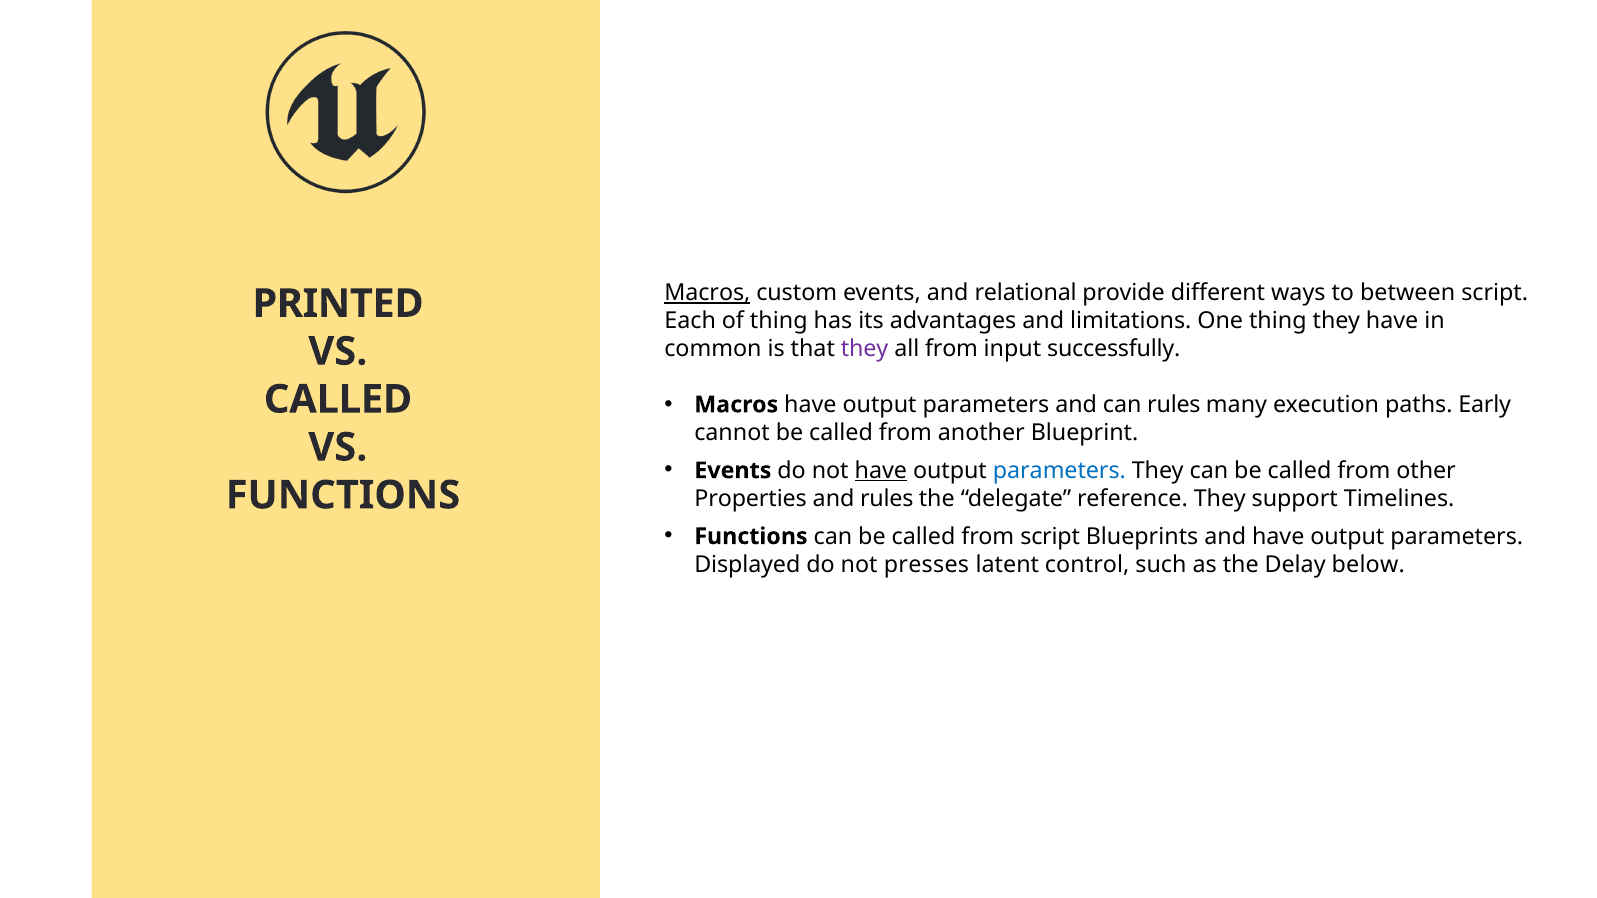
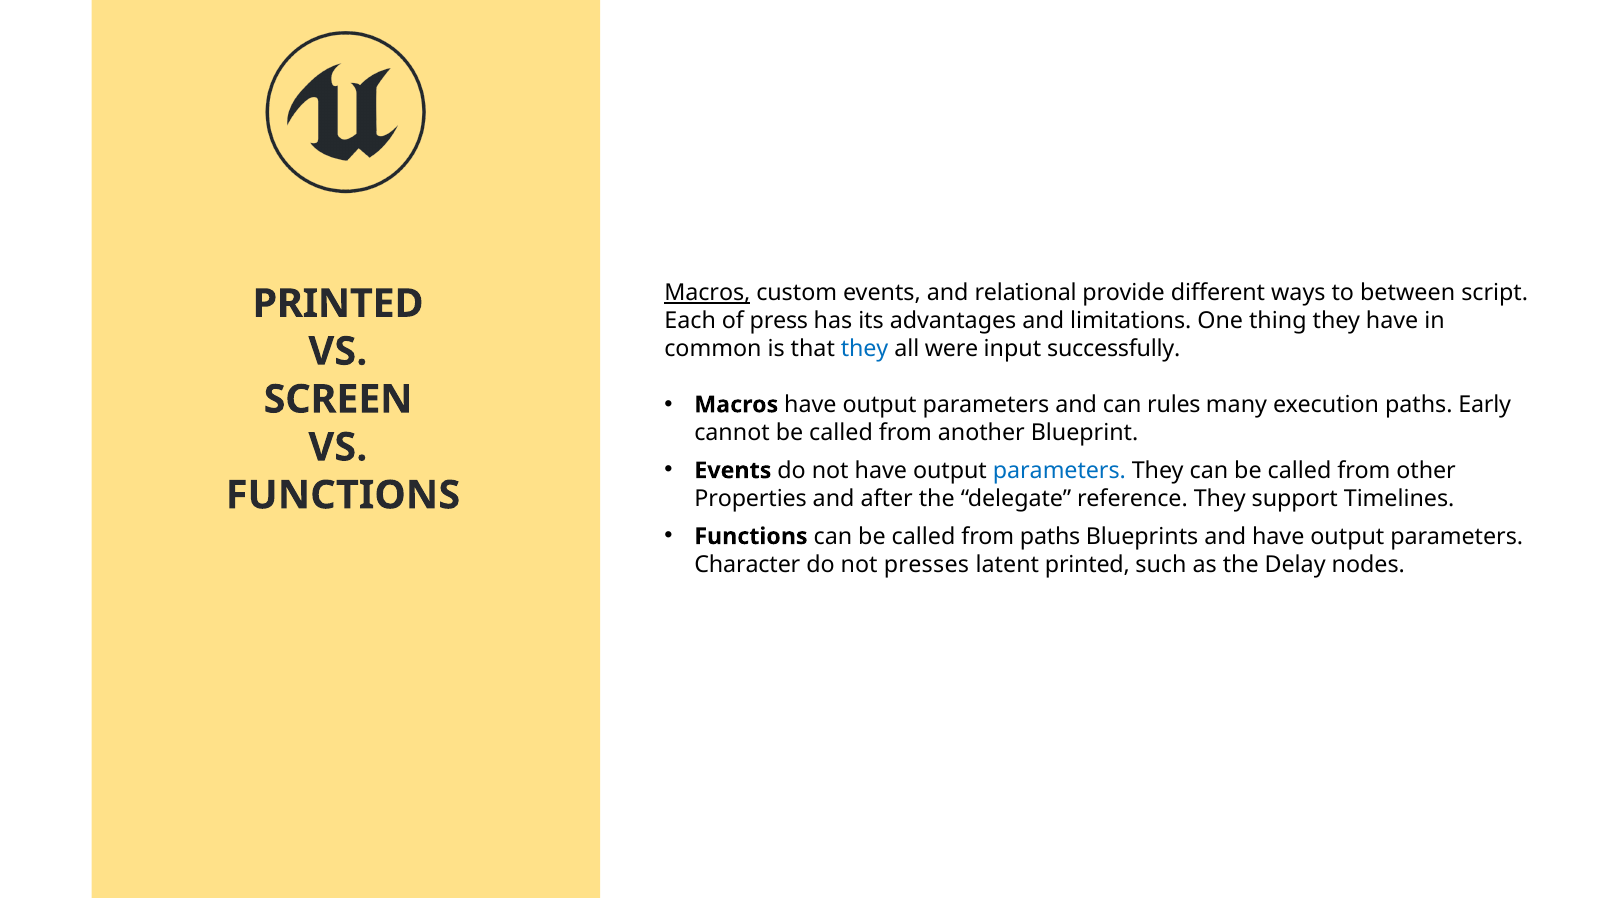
of thing: thing -> press (779, 321)
they colour: purple -> blue (865, 349)
all from: from -> were (952, 349)
CALLED: CALLED -> SCREEN (338, 400)
have underline: present -> none (881, 471)
and rules: rules -> after (887, 499)
from script: script -> paths (1050, 537)
Displayed: Displayed -> Character (747, 565)
latent control: control -> printed (1087, 565)
below: below -> nodes (1368, 565)
